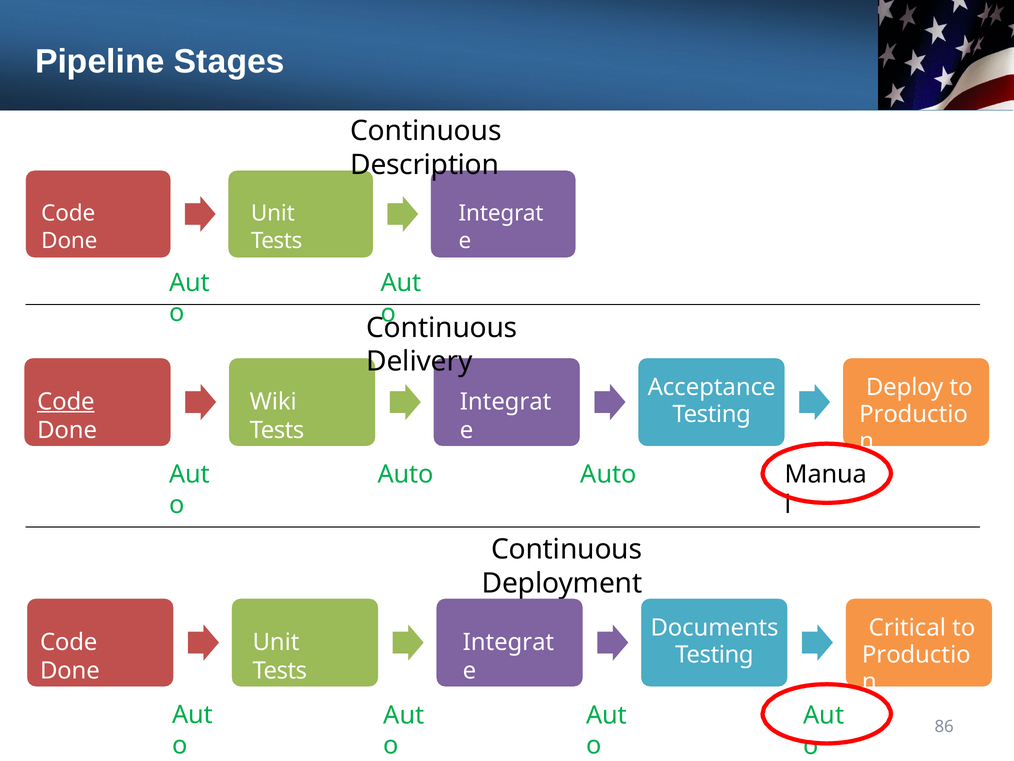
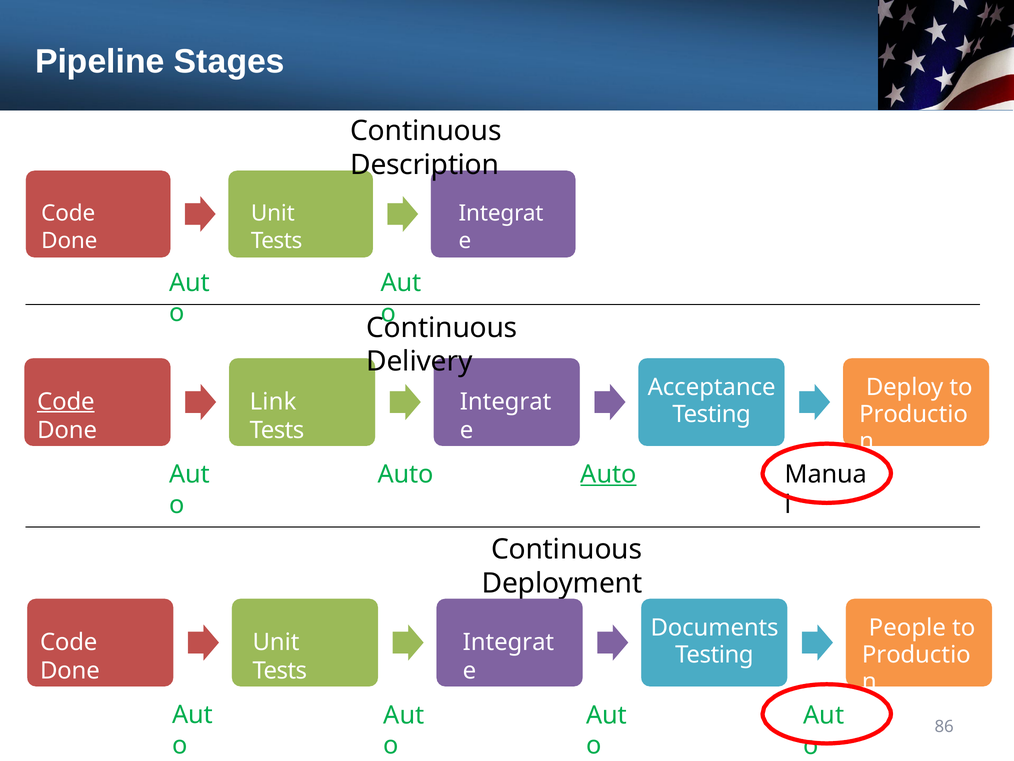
Wiki: Wiki -> Link (273, 401)
Auto underline: none -> present (609, 474)
Critical: Critical -> People (907, 628)
